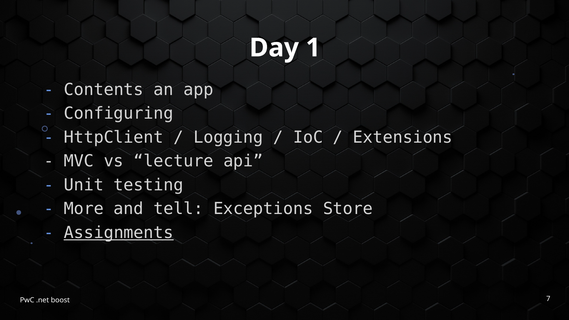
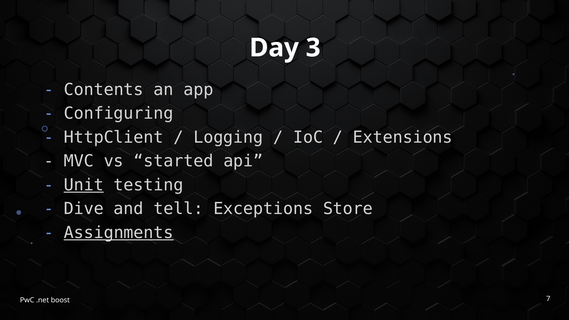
1: 1 -> 3 (313, 48)
lecture: lecture -> started (173, 161)
Unit underline: none -> present (84, 185)
More: More -> Dive (84, 209)
